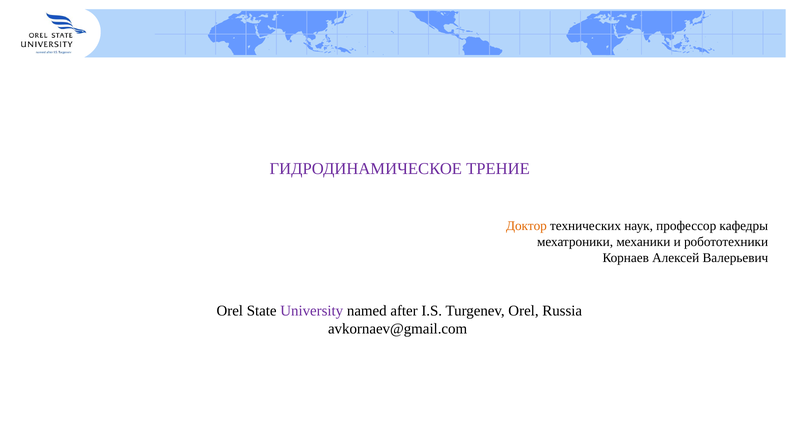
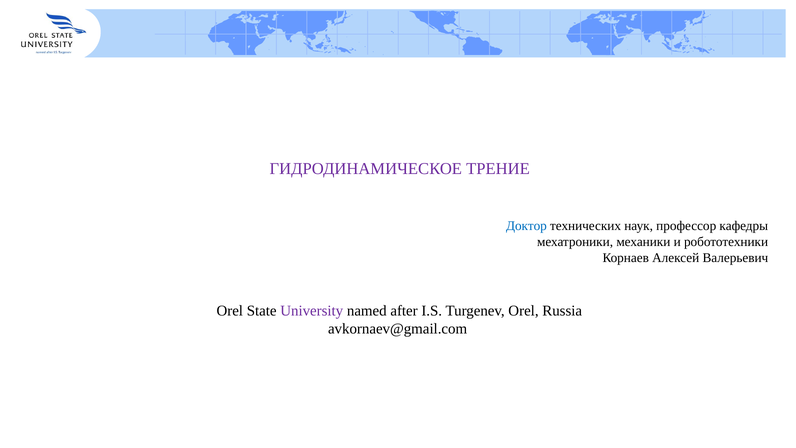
Доктор colour: orange -> blue (526, 226)
